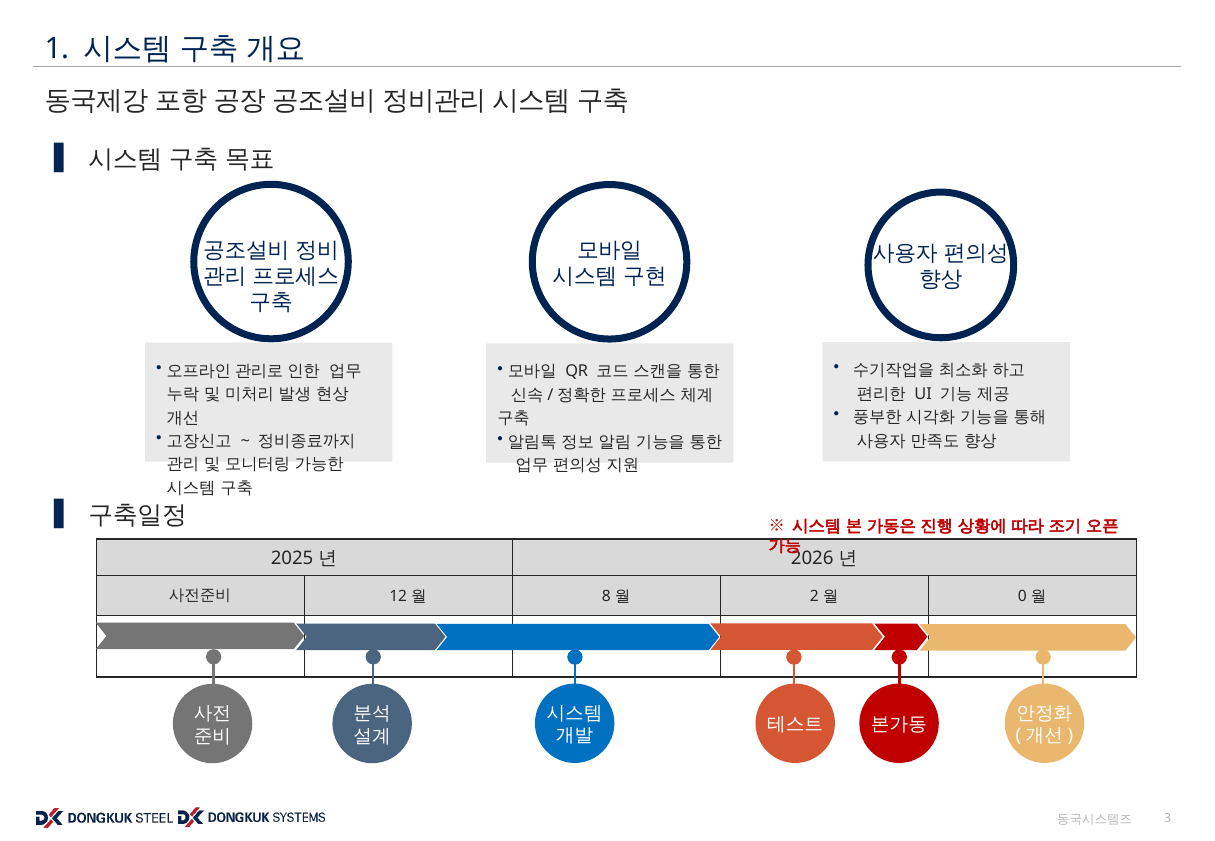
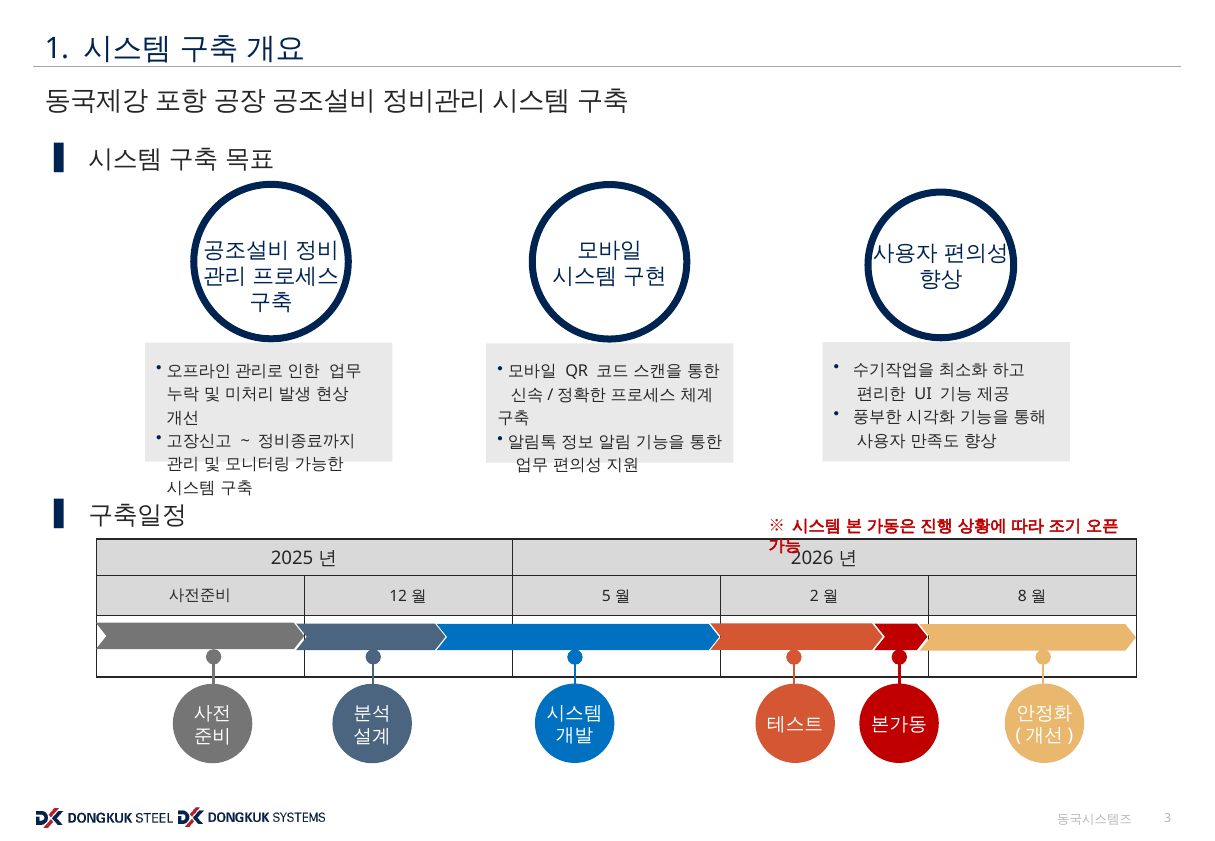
8: 8 -> 5 (606, 597)
0: 0 -> 8 (1022, 597)
